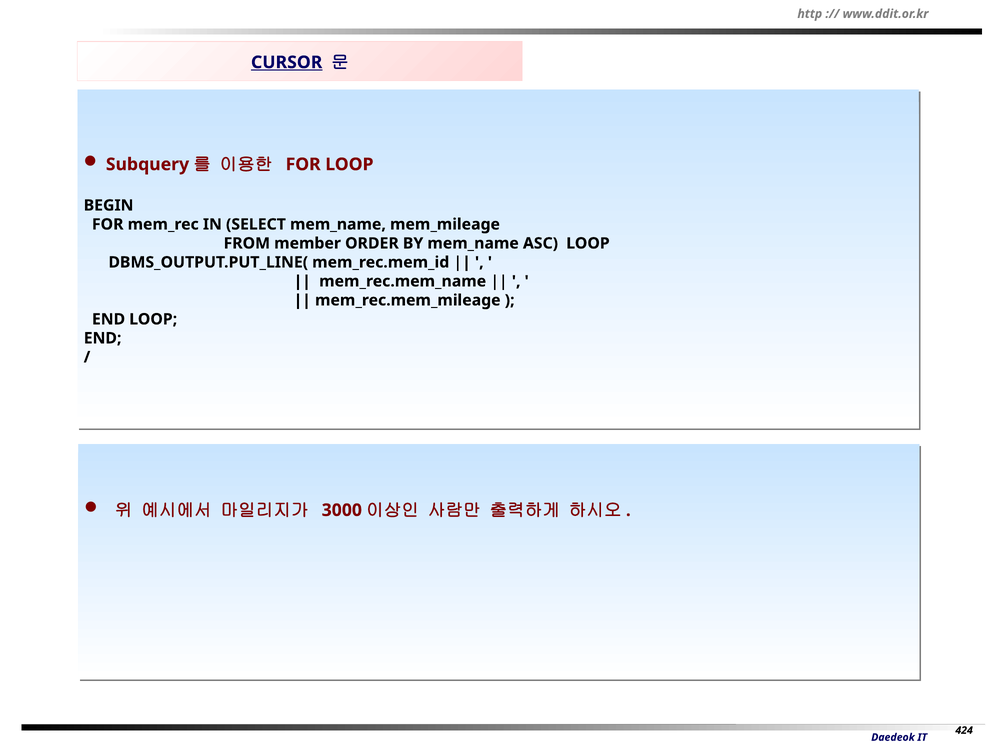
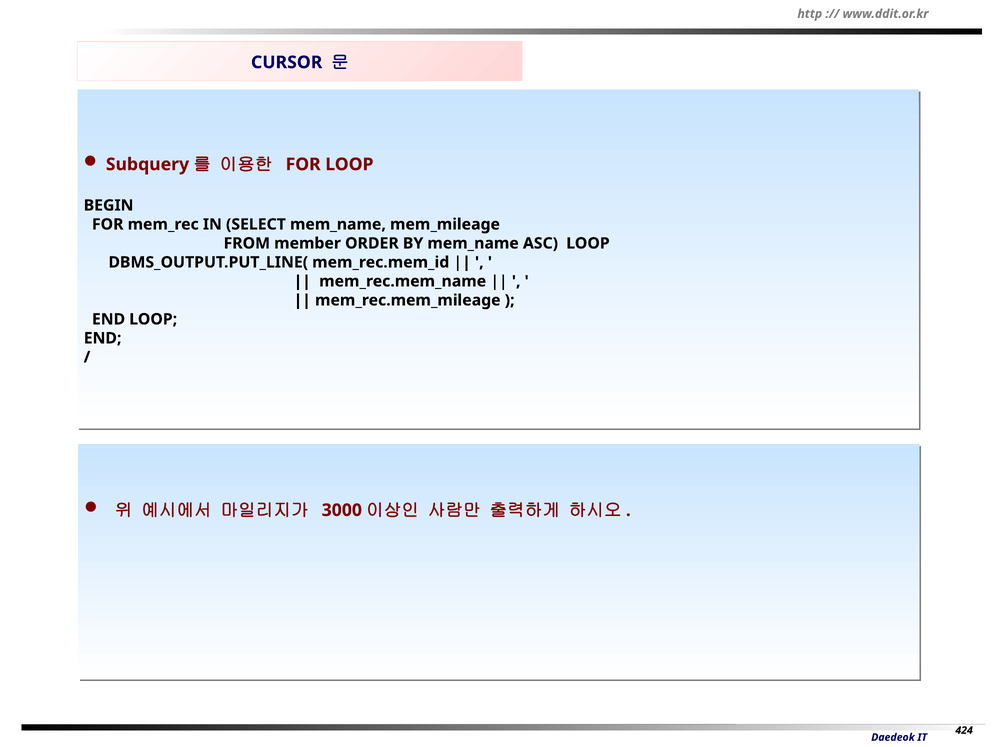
CURSOR underline: present -> none (287, 62)
